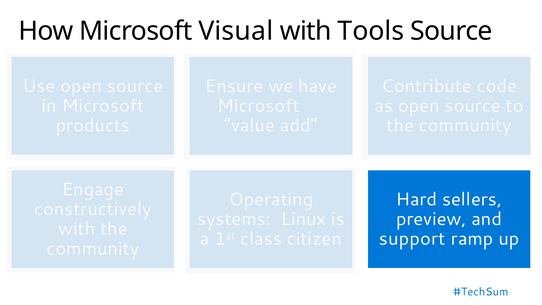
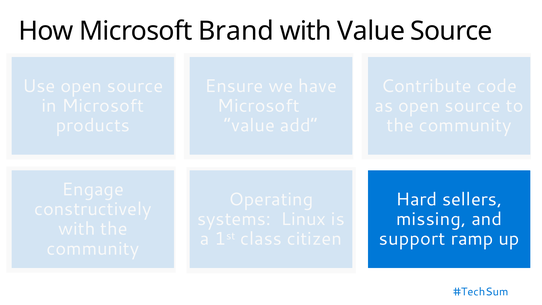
Visual: Visual -> Brand (236, 31)
with Tools: Tools -> Value (371, 31)
preview: preview -> missing (431, 219)
